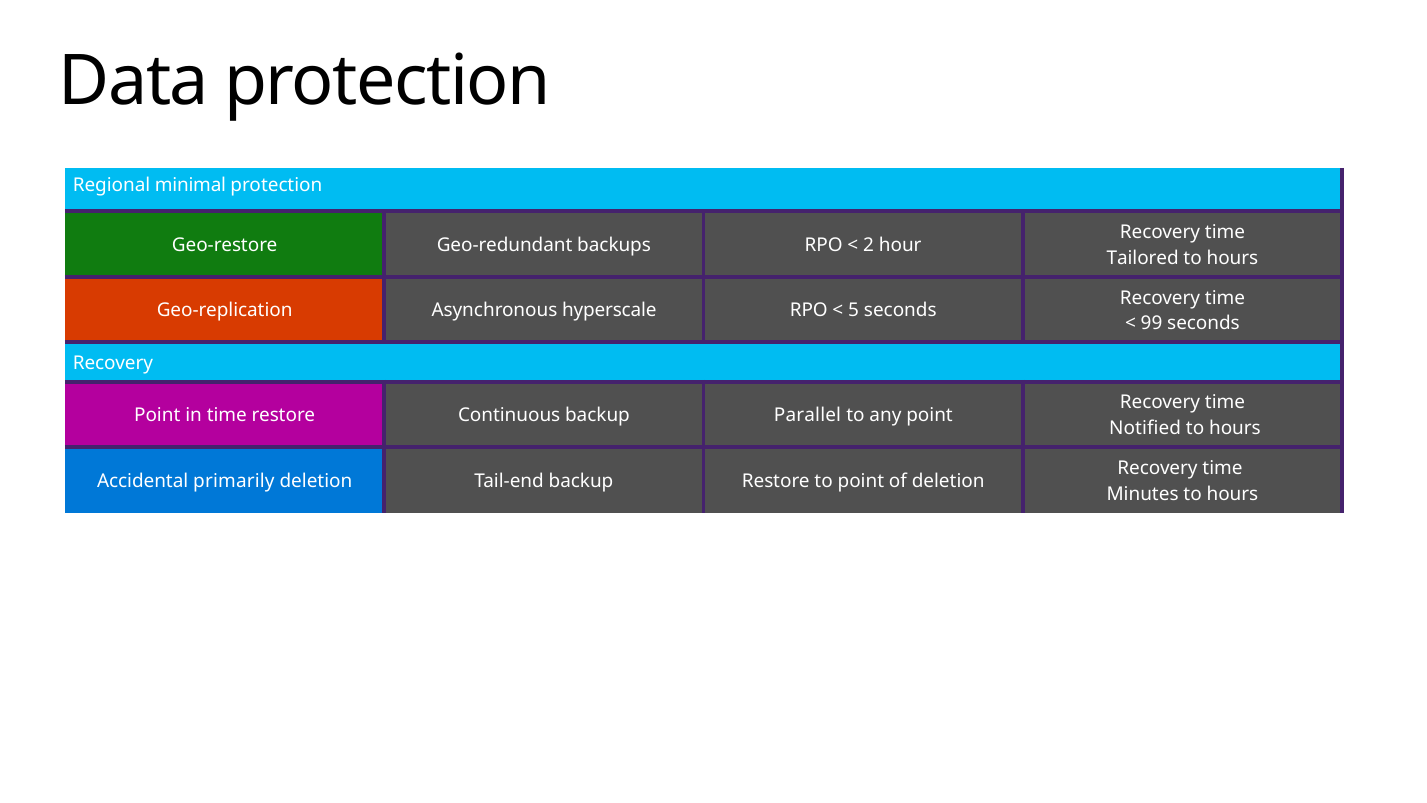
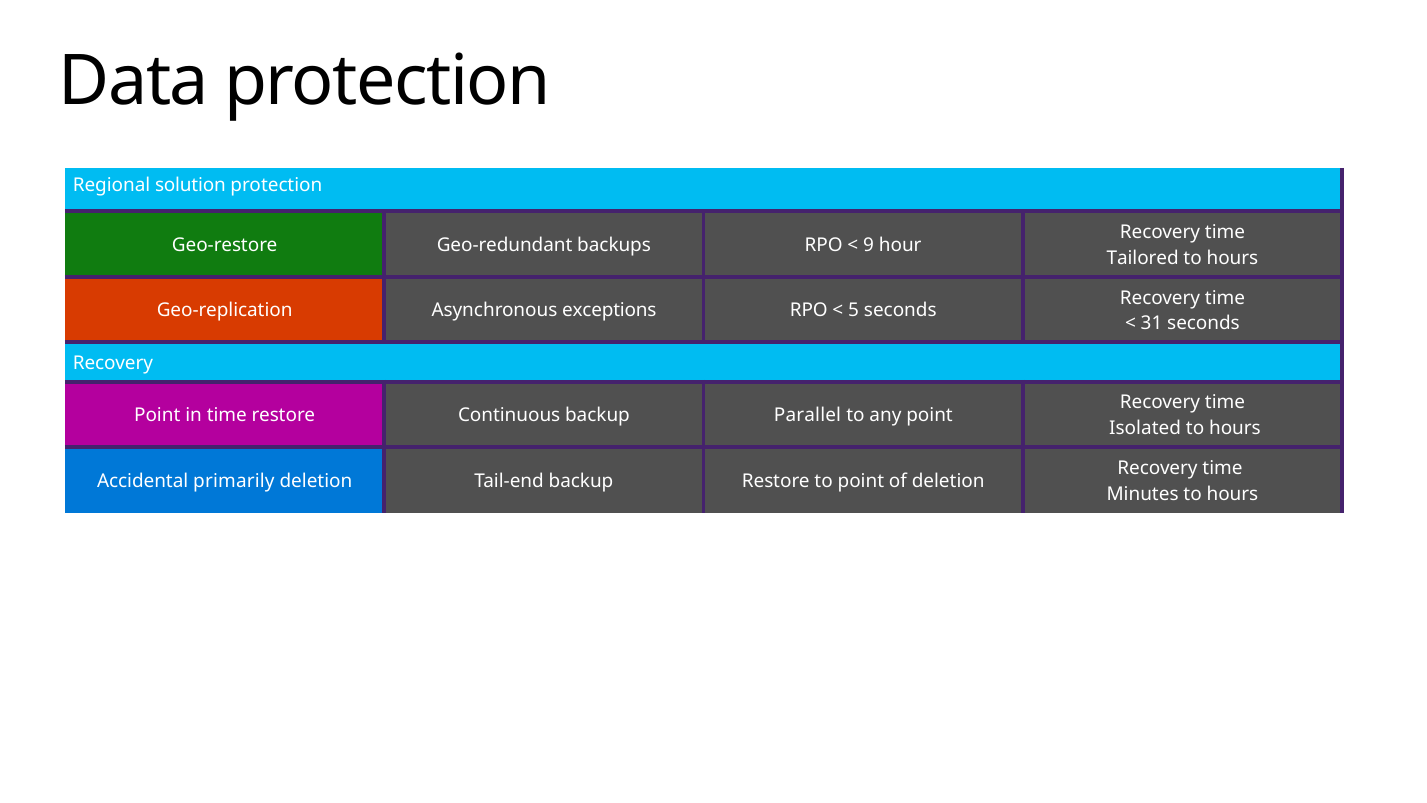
minimal: minimal -> solution (190, 186)
2: 2 -> 9 (869, 245)
hyperscale: hyperscale -> exceptions (609, 310)
99: 99 -> 31 (1152, 323)
Notified: Notified -> Isolated (1145, 428)
